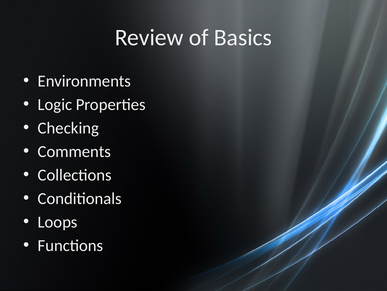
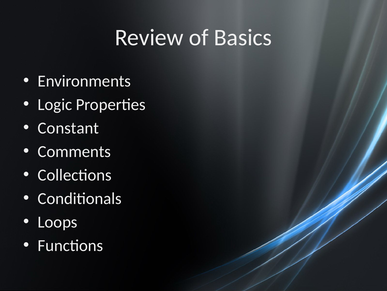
Checking: Checking -> Constant (68, 128)
